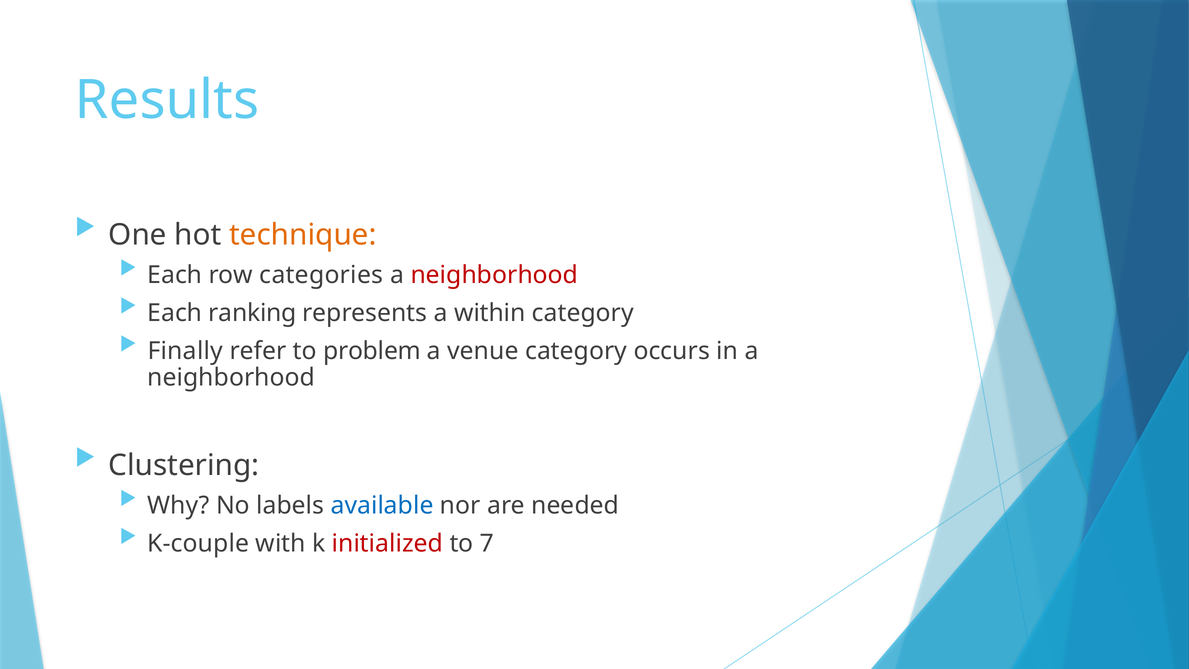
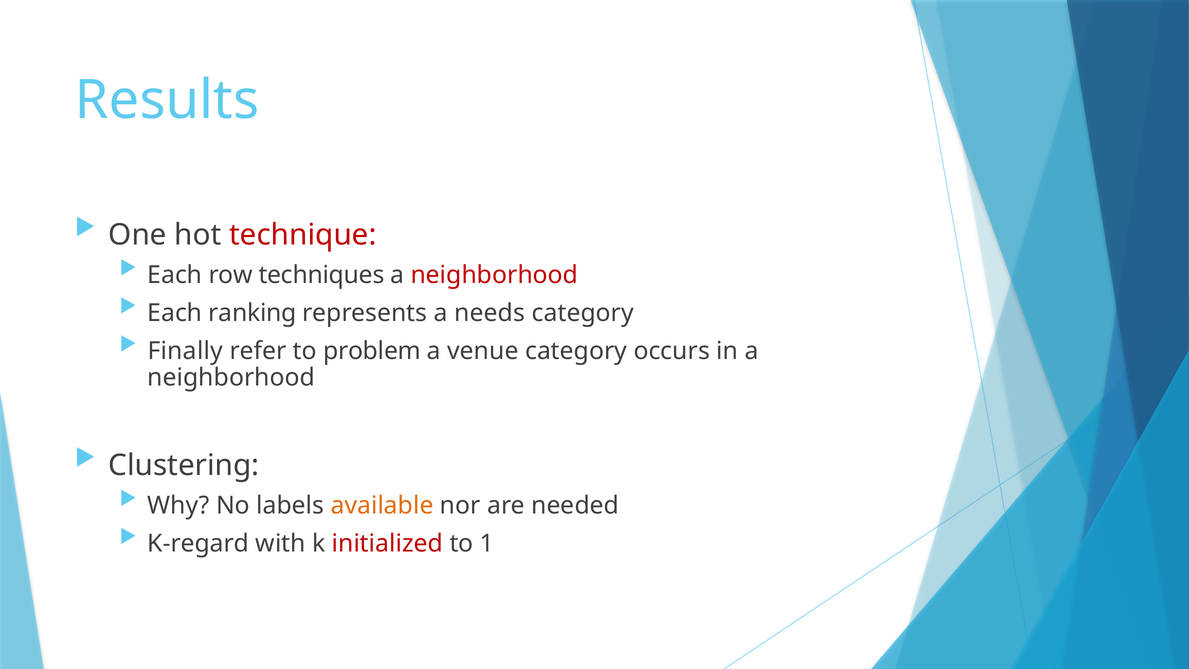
technique colour: orange -> red (303, 235)
categories: categories -> techniques (322, 275)
within: within -> needs (490, 313)
available colour: blue -> orange (382, 505)
K-couple: K-couple -> K-regard (198, 543)
7: 7 -> 1 (487, 543)
